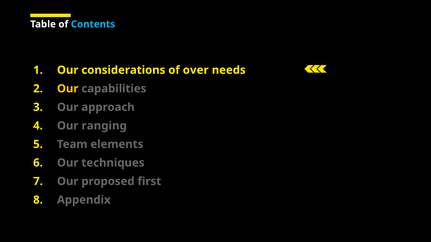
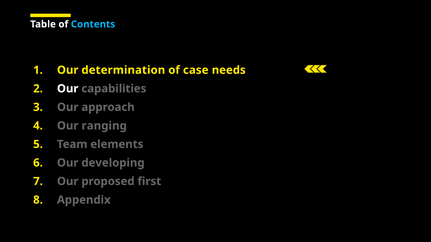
considerations: considerations -> determination (123, 70)
over: over -> case (196, 70)
Our colour: yellow -> white (68, 89)
techniques: techniques -> developing (113, 163)
